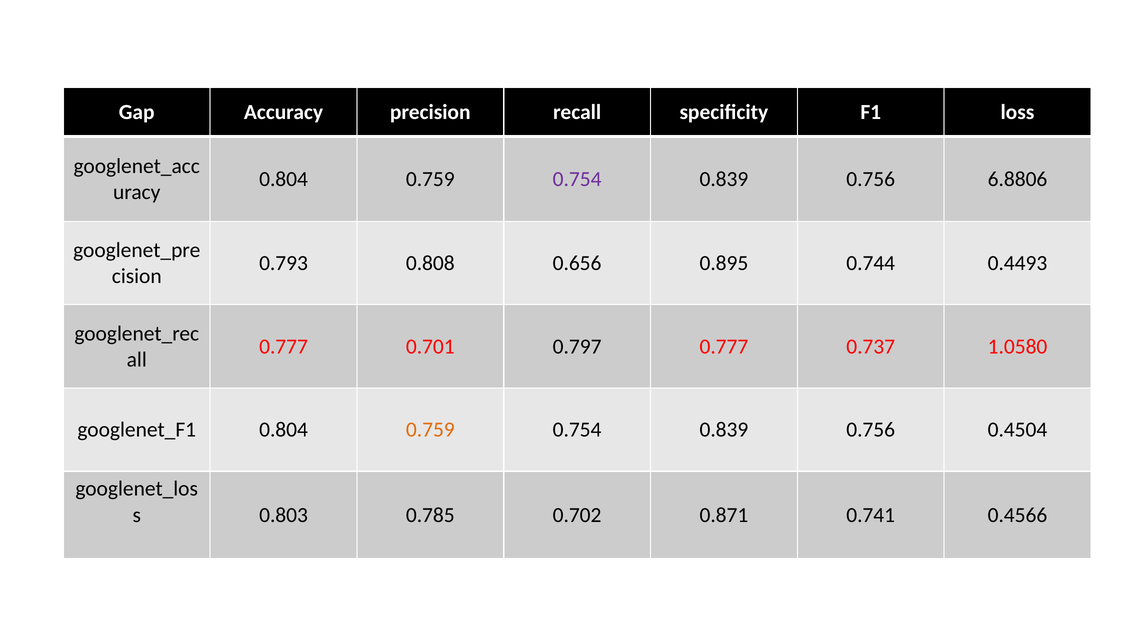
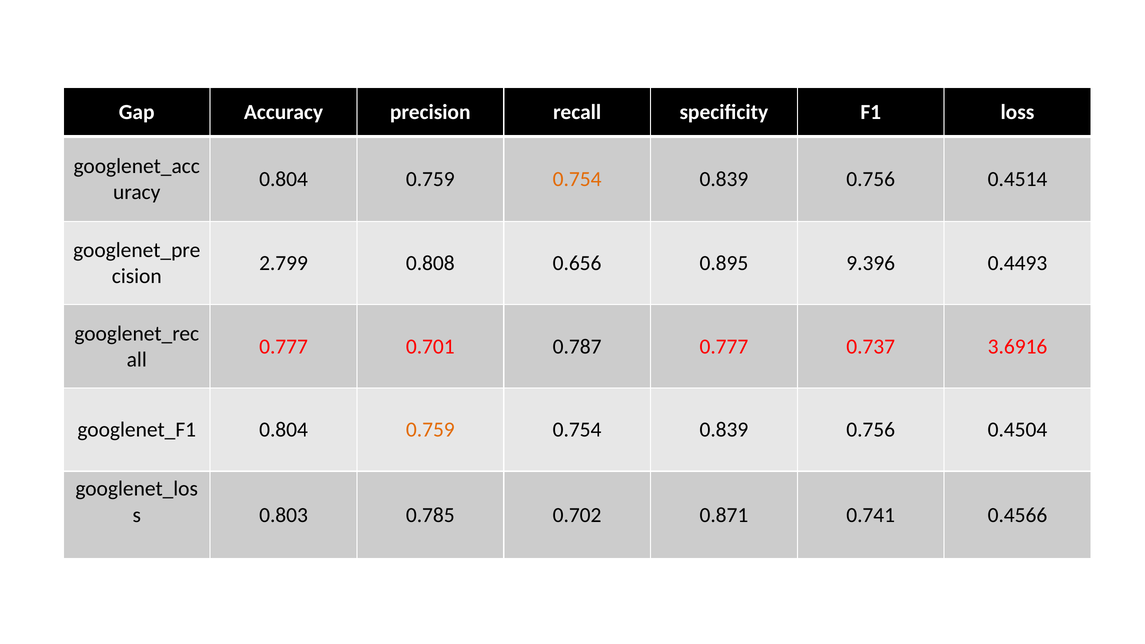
0.754 colour: purple -> orange (577, 179)
6.8806: 6.8806 -> 0.4514 (1018, 179)
0.793: 0.793 -> 2.799 (284, 263)
0.744: 0.744 -> 9.396 (871, 263)
0.797: 0.797 -> 0.787 (577, 347)
1.0580: 1.0580 -> 3.6916 (1018, 347)
